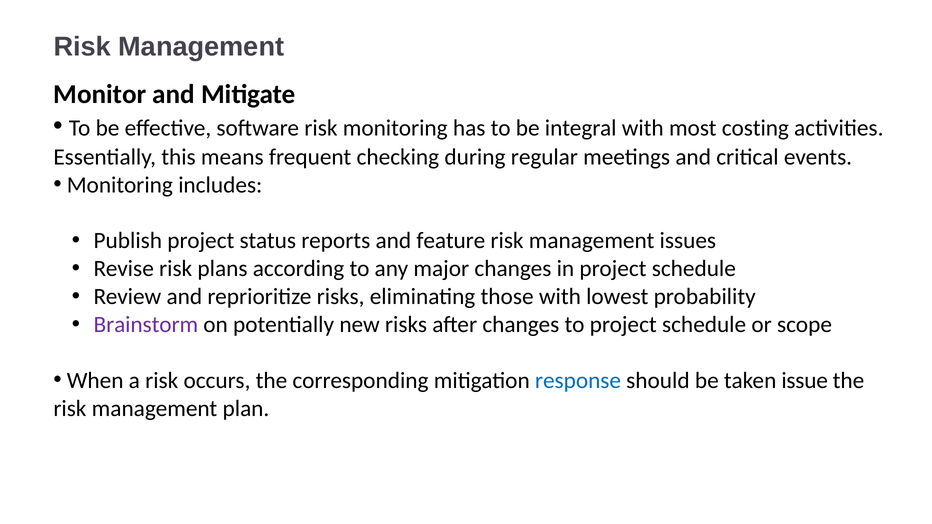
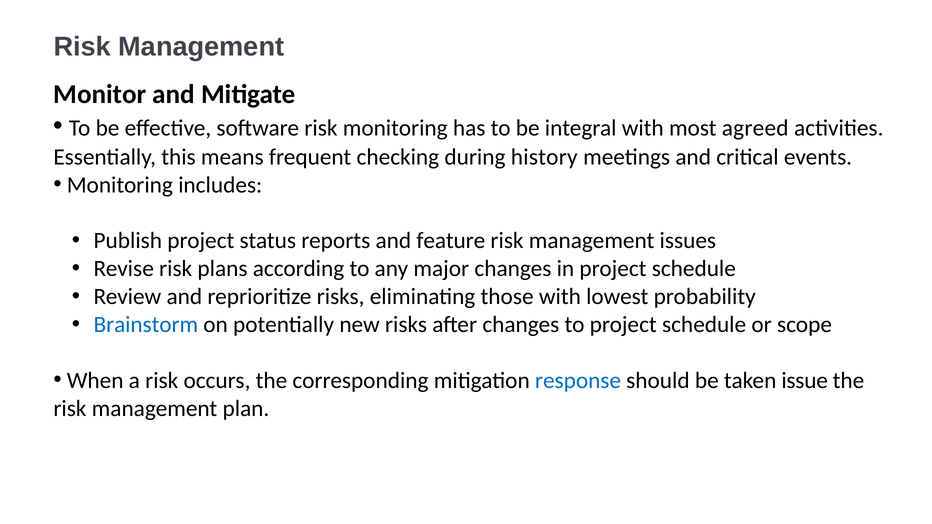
costing: costing -> agreed (755, 128)
regular: regular -> history (544, 157)
Brainstorm colour: purple -> blue (146, 325)
